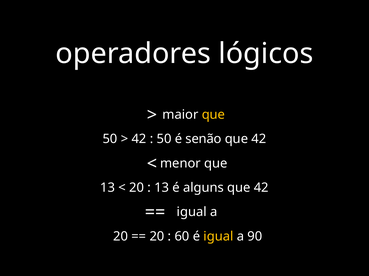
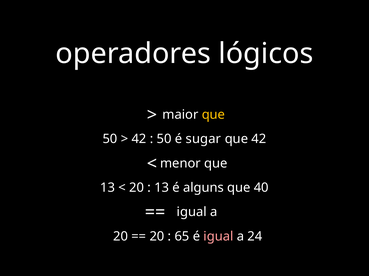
senão: senão -> sugar (203, 139)
42: 42 -> 40 (261, 188)
60: 60 -> 65 (182, 237)
igual colour: yellow -> pink (218, 237)
90: 90 -> 24 (255, 237)
